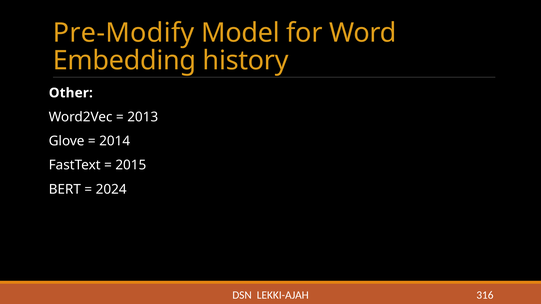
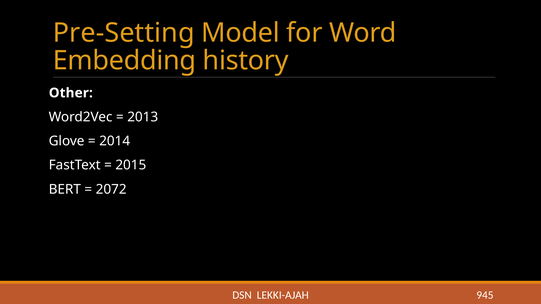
Pre-Modify: Pre-Modify -> Pre-Setting (124, 33)
2024: 2024 -> 2072 (111, 189)
316: 316 -> 945 (485, 295)
